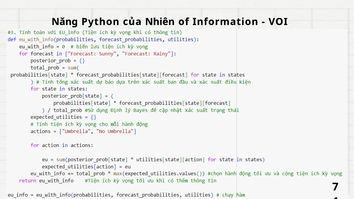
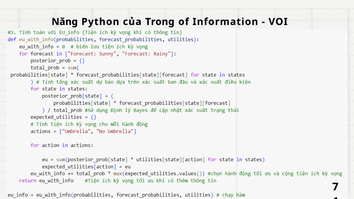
Nhiên: Nhiên -> Trong (160, 22)
